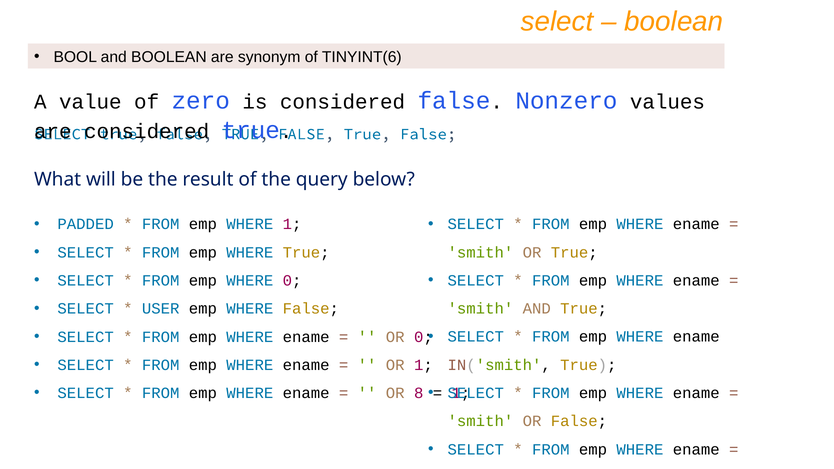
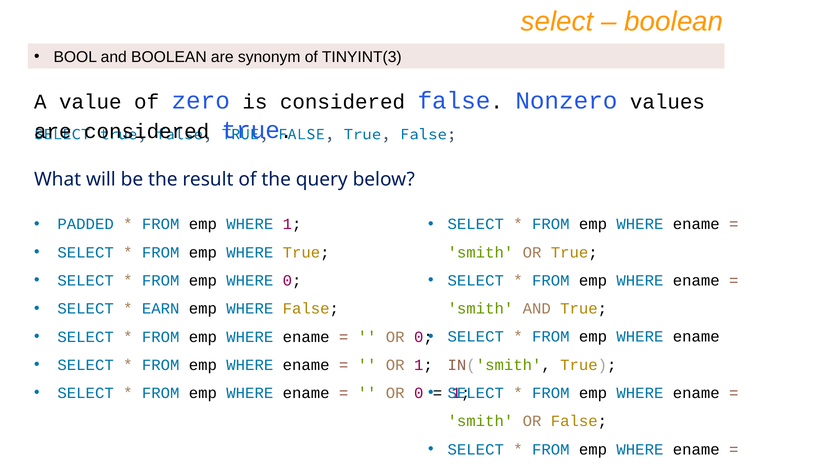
TINYINT(6: TINYINT(6 -> TINYINT(3 (362, 57)
USER: USER -> EARN (161, 309)
8: 8 -> 0 (419, 393)
